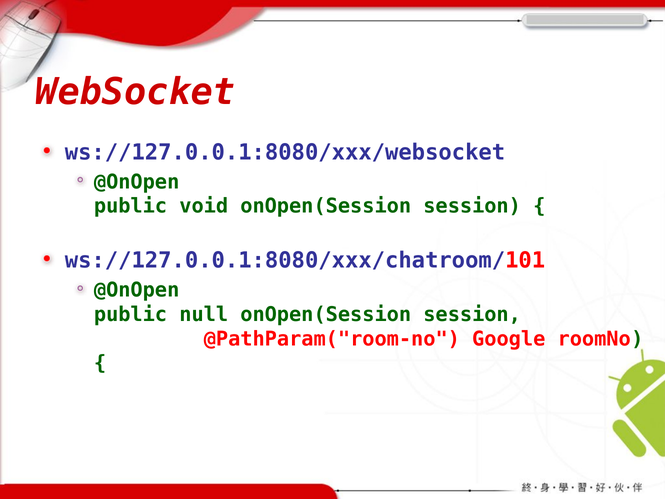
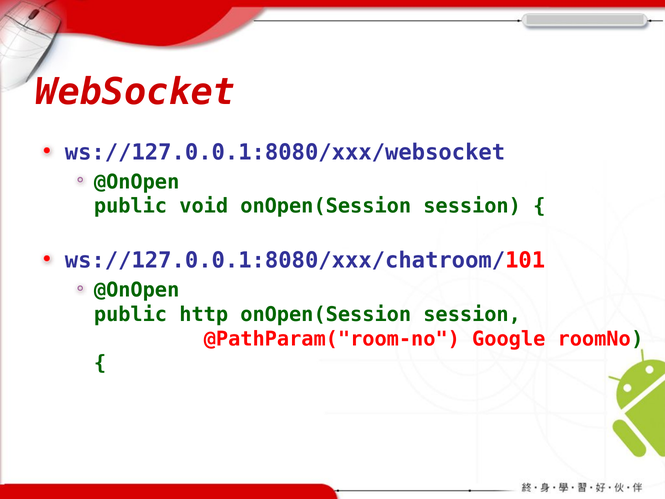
null: null -> http (204, 314)
